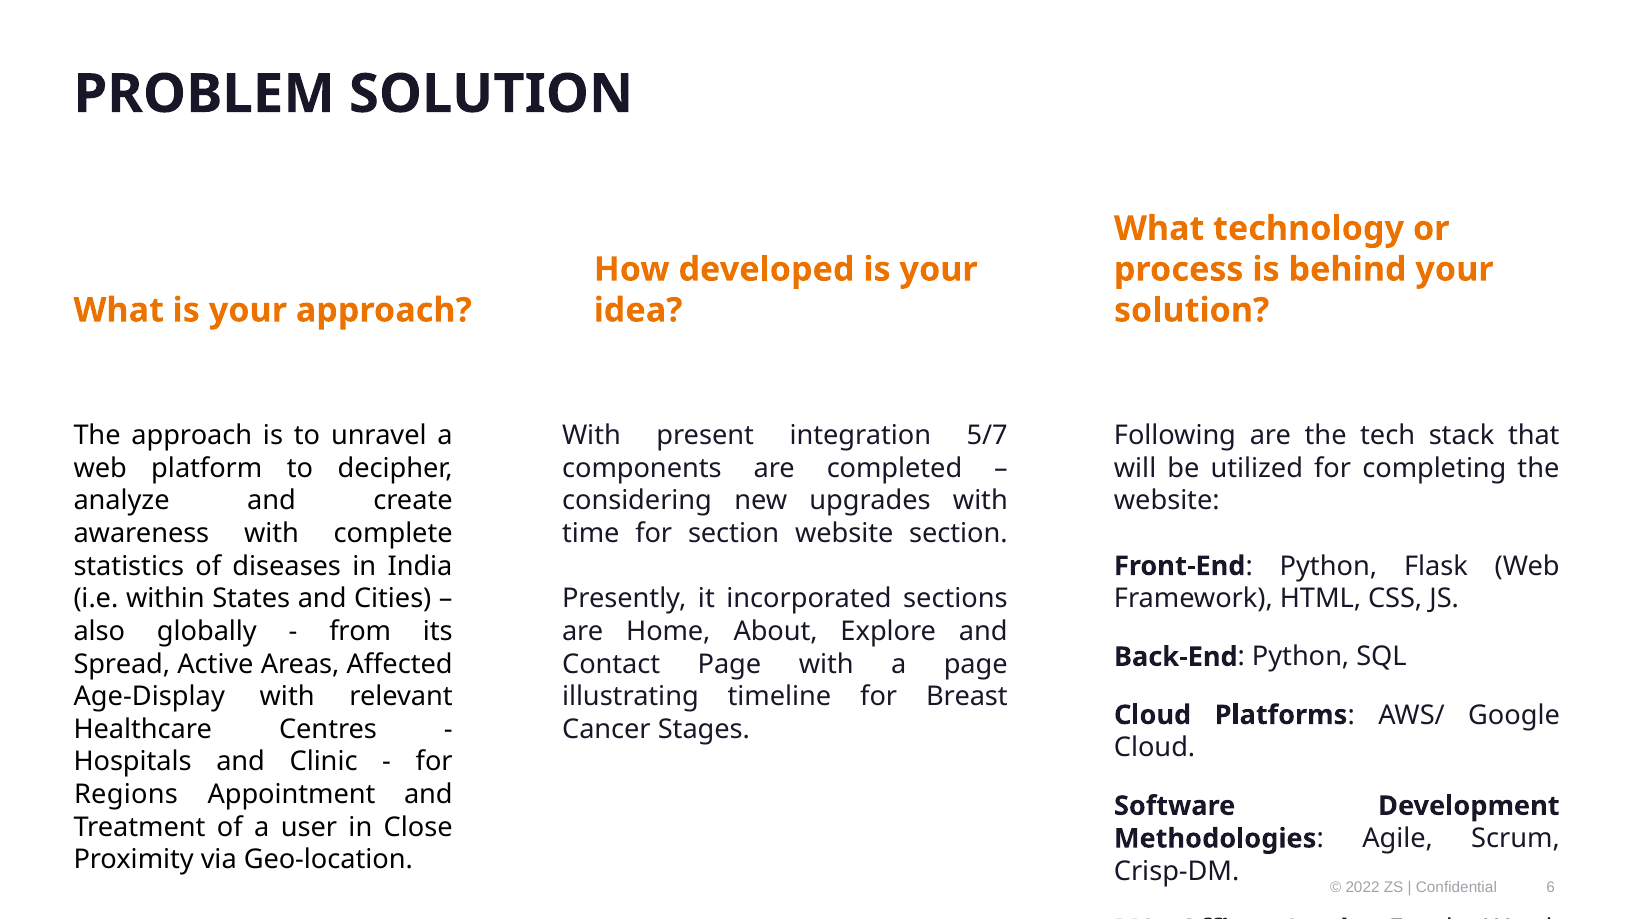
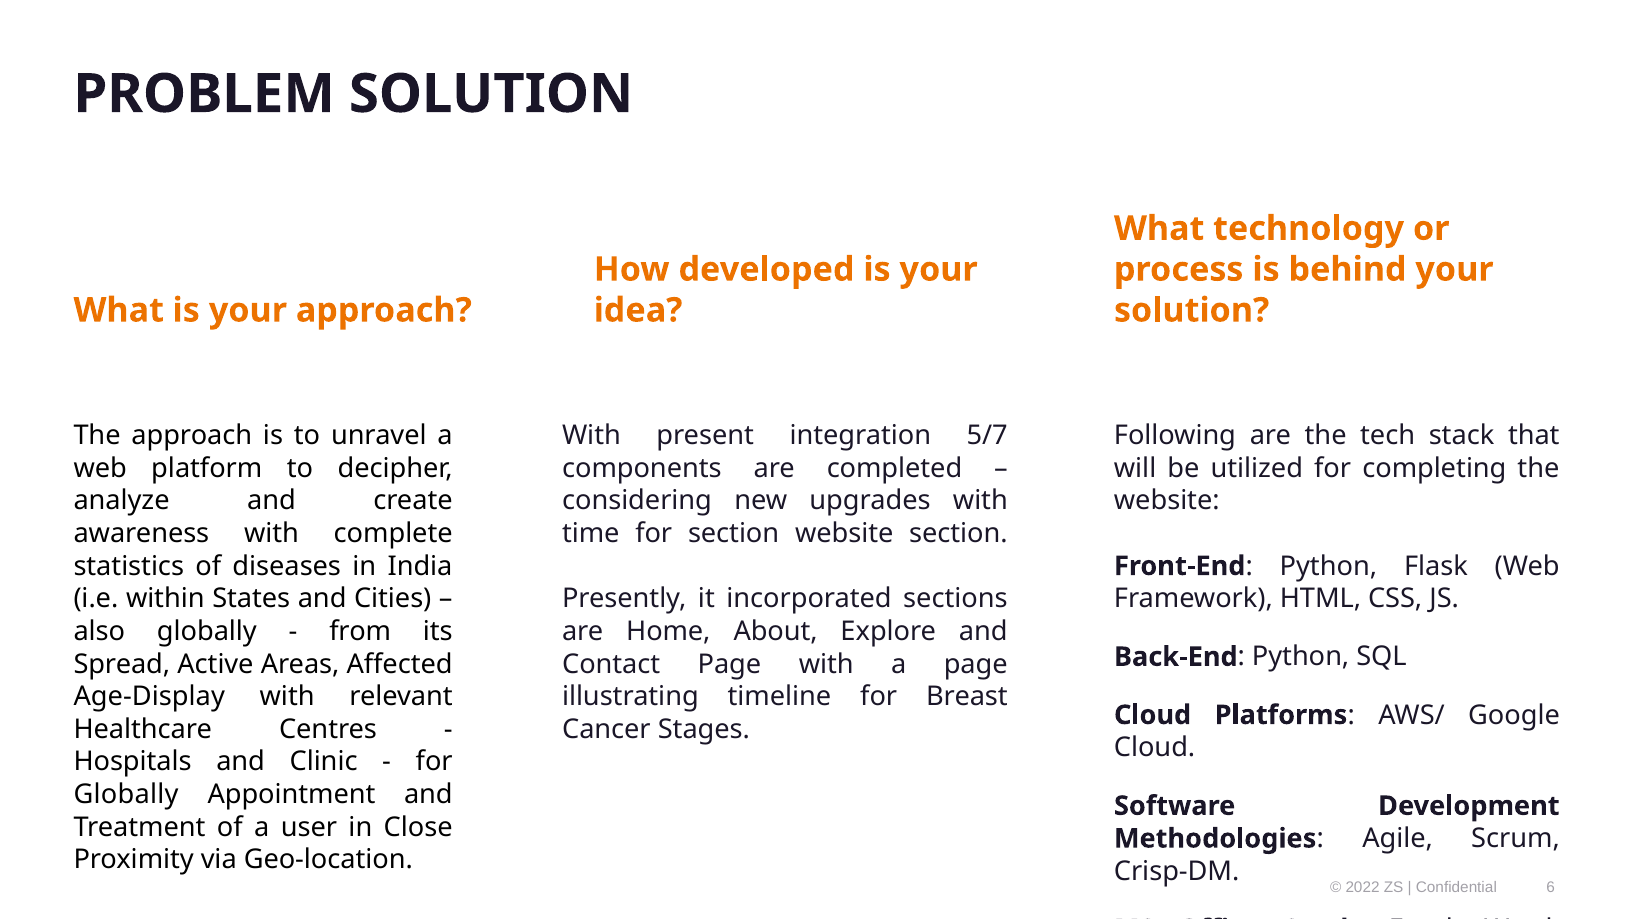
Regions: Regions -> Globally (126, 795)
